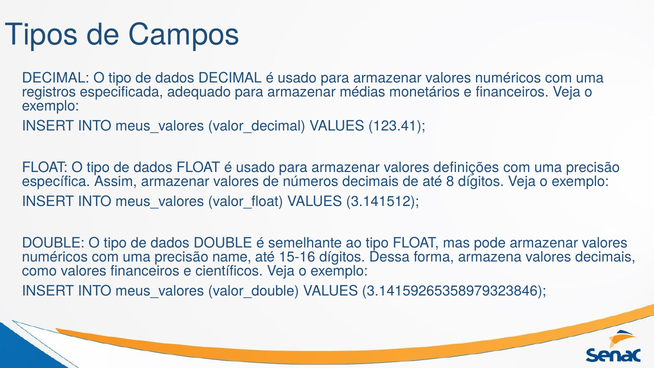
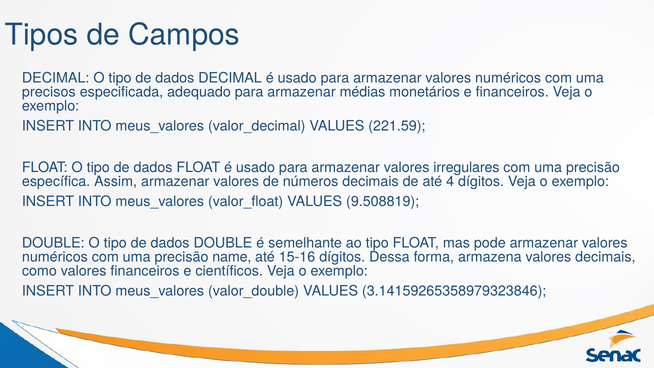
registros: registros -> precisos (49, 92)
123.41: 123.41 -> 221.59 (397, 126)
definições: definições -> irregulares (466, 168)
8: 8 -> 4 (450, 181)
3.141512: 3.141512 -> 9.508819 (383, 201)
